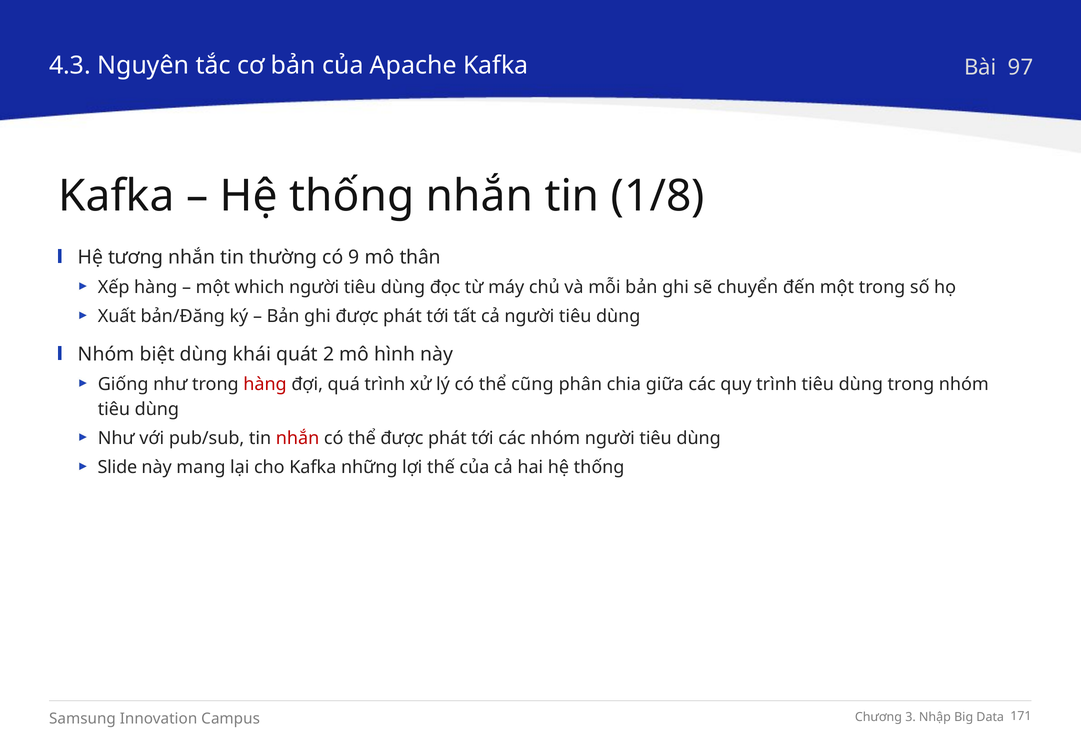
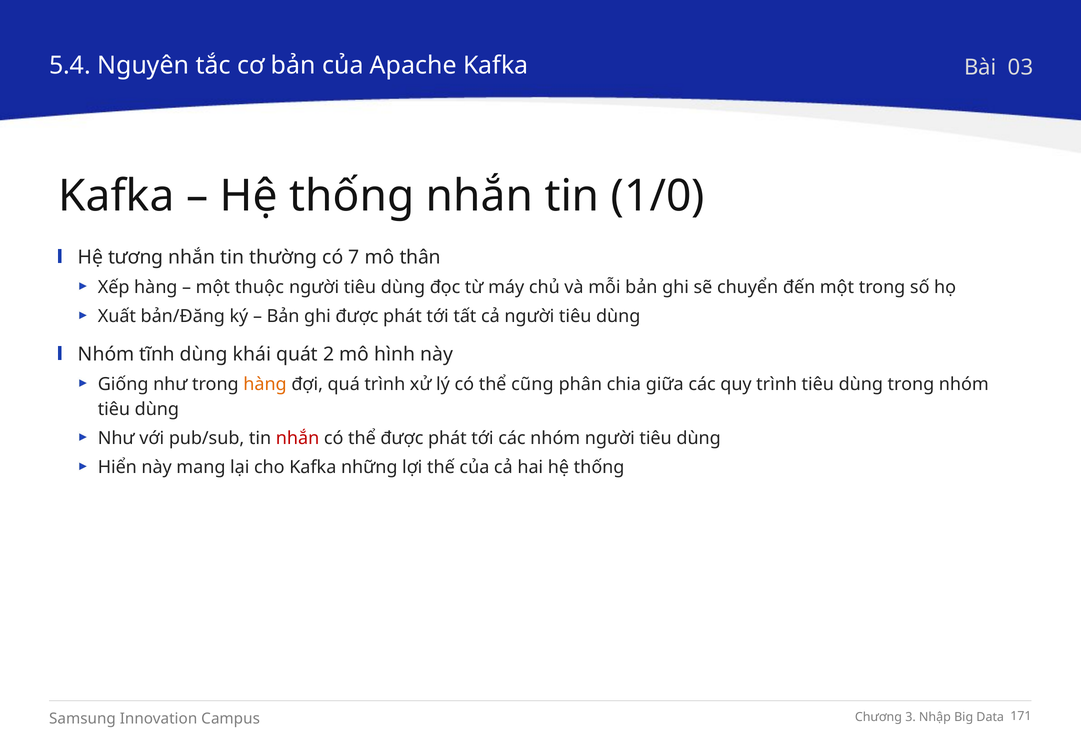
4.3: 4.3 -> 5.4 (70, 66)
97: 97 -> 03 (1021, 67)
1/8: 1/8 -> 1/0 (658, 196)
9: 9 -> 7 (354, 258)
which: which -> thuộc (259, 287)
biệt: biệt -> tĩnh (157, 355)
hàng colour: red -> orange (265, 385)
Slide: Slide -> Hiển (117, 468)
